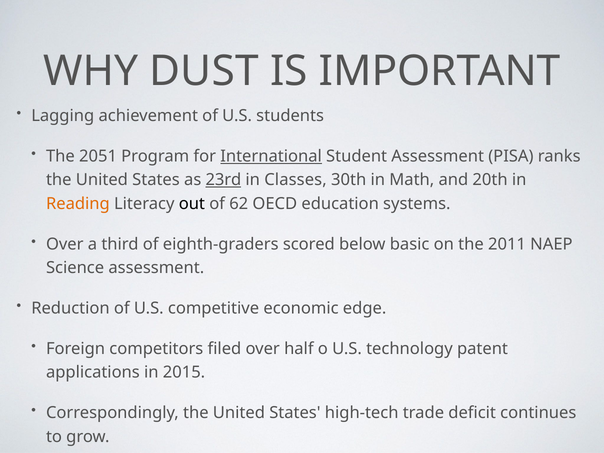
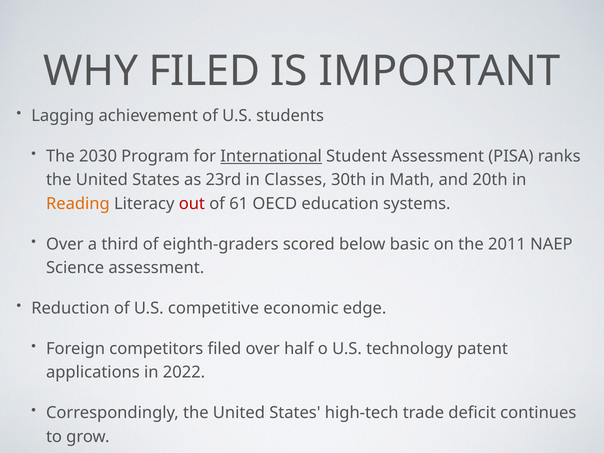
WHY DUST: DUST -> FILED (204, 71)
2051: 2051 -> 2030 (98, 156)
23rd underline: present -> none (223, 180)
out colour: black -> red (192, 204)
62: 62 -> 61 (239, 204)
2015: 2015 -> 2022 (184, 372)
